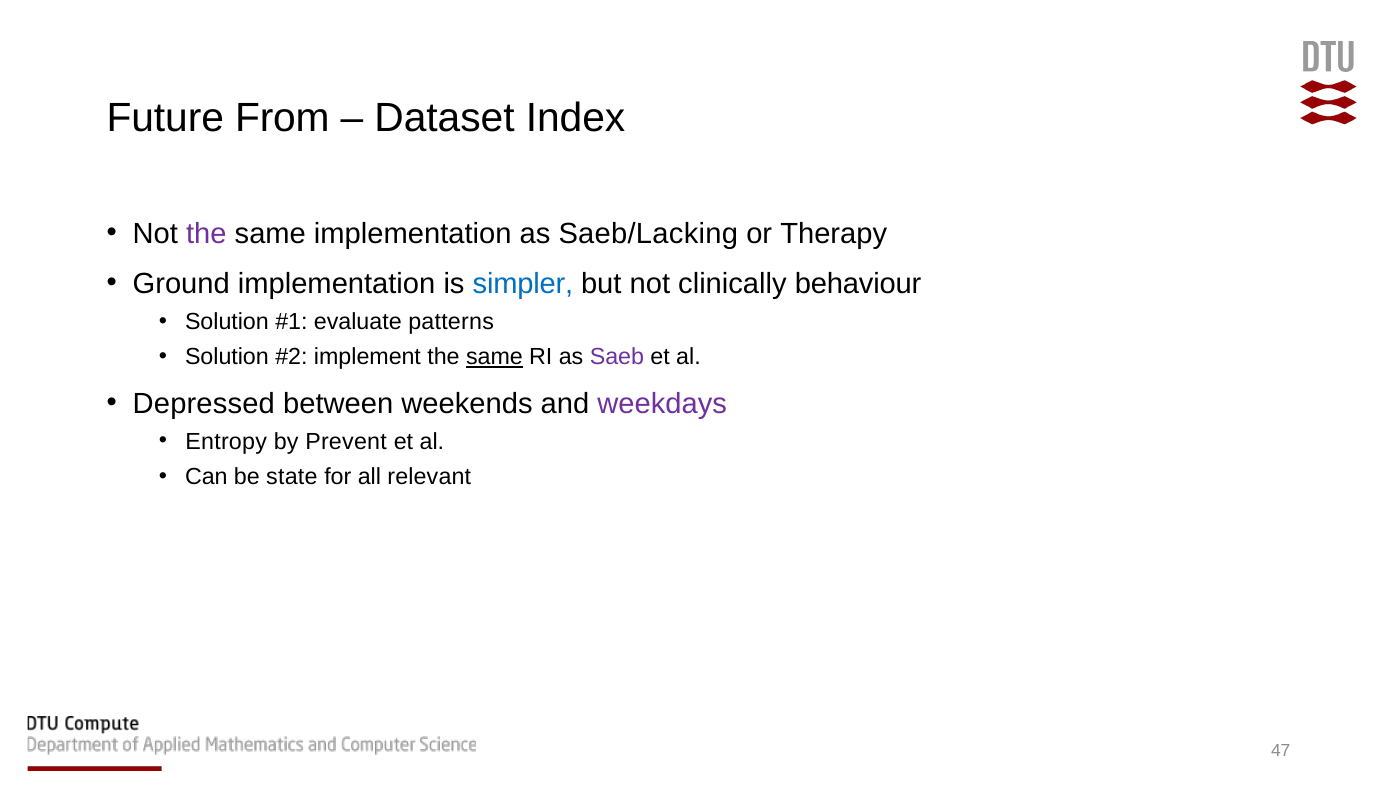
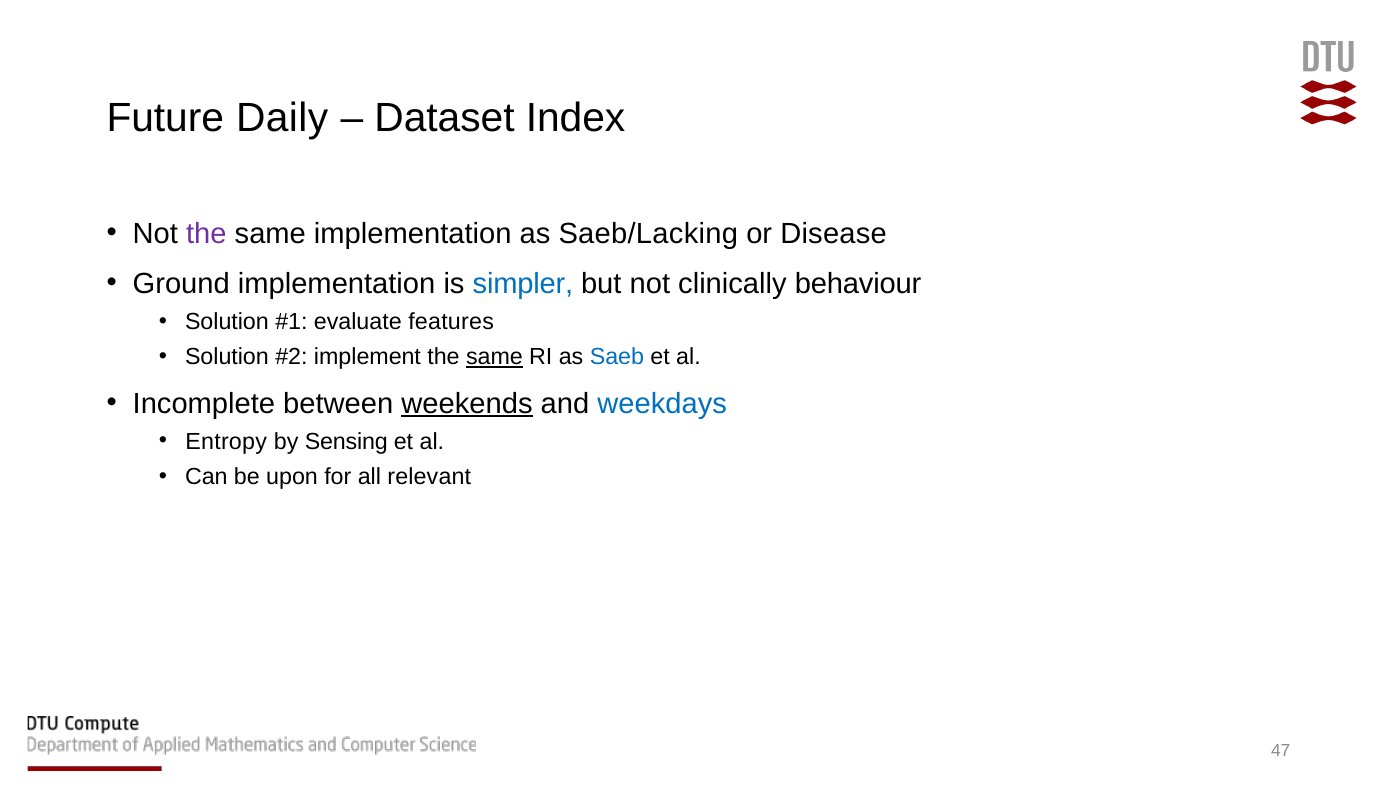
From: From -> Daily (282, 118)
Therapy: Therapy -> Disease (834, 234)
patterns: patterns -> features (451, 322)
Saeb colour: purple -> blue (617, 357)
Depressed: Depressed -> Incomplete (204, 403)
weekends underline: none -> present (467, 403)
weekdays colour: purple -> blue (662, 403)
Prevent: Prevent -> Sensing (346, 442)
state: state -> upon (292, 477)
